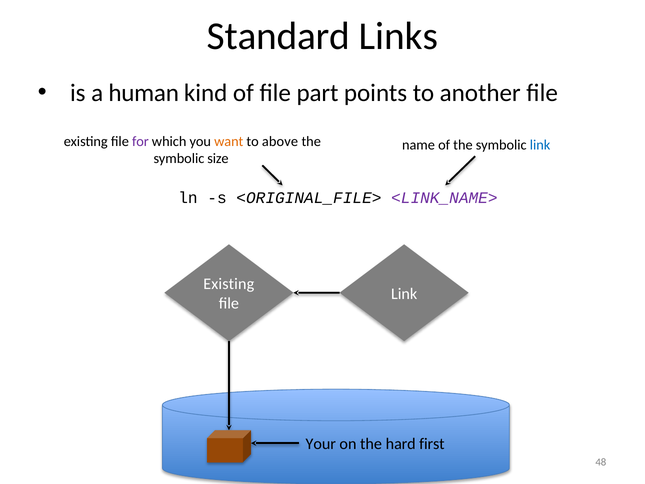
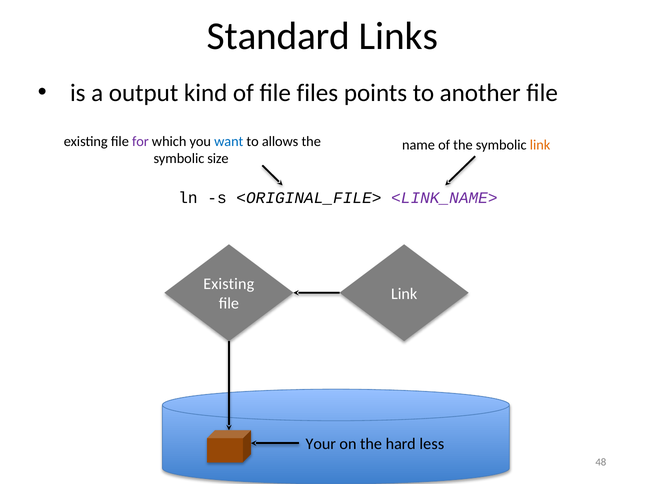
human: human -> output (144, 93)
part: part -> files (317, 93)
want colour: orange -> blue (229, 141)
above: above -> allows (280, 141)
link colour: blue -> orange (540, 145)
first: first -> less (432, 444)
